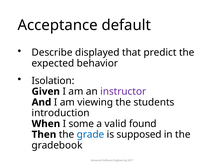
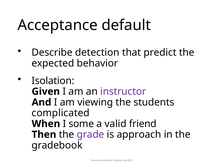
displayed: displayed -> detection (97, 53)
introduction: introduction -> complicated (61, 113)
found: found -> friend (143, 124)
grade colour: blue -> purple (91, 135)
supposed: supposed -> approach (139, 135)
